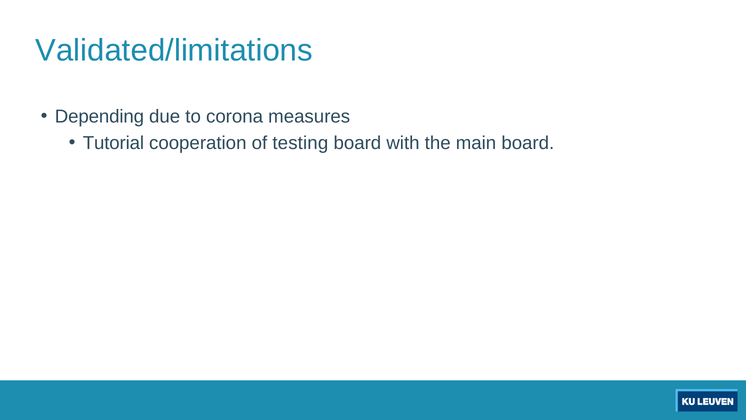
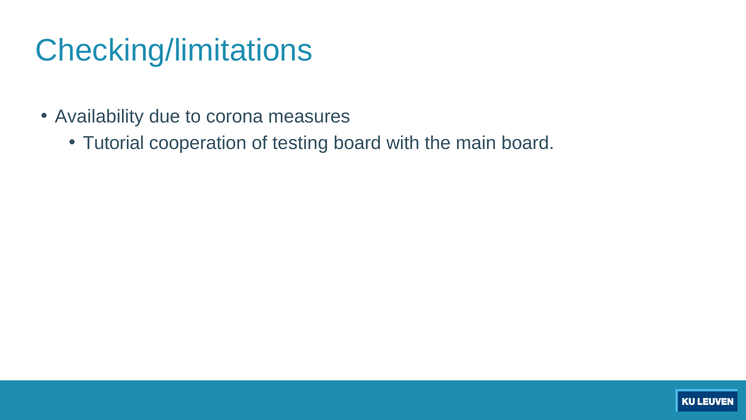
Validated/limitations: Validated/limitations -> Checking/limitations (174, 51)
Depending: Depending -> Availability (99, 117)
